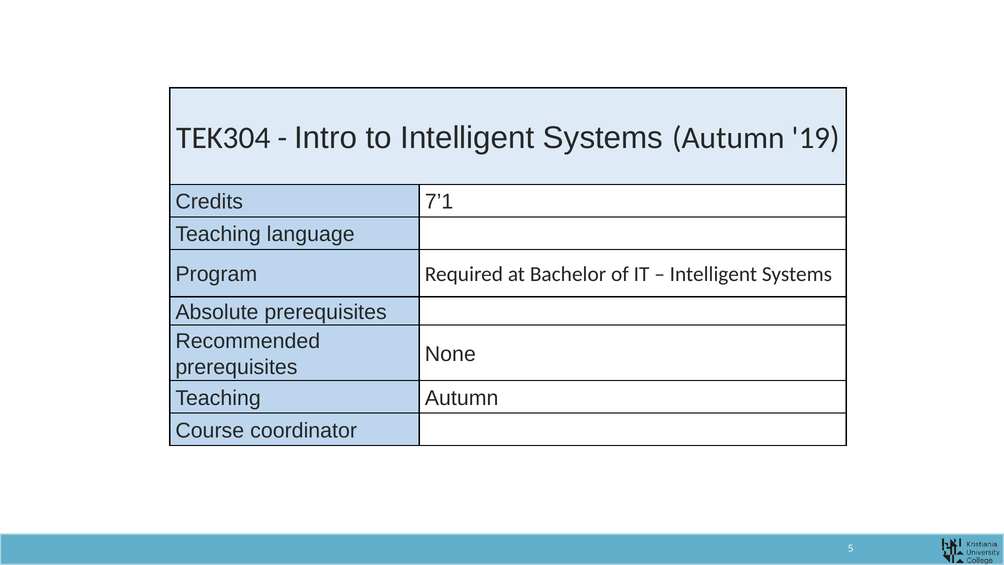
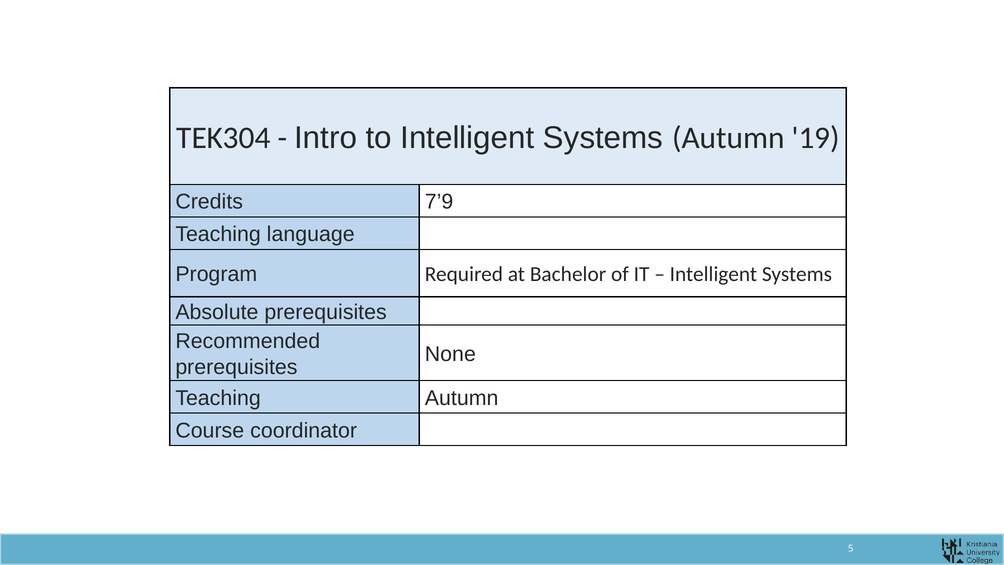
7’1: 7’1 -> 7’9 (439, 202)
